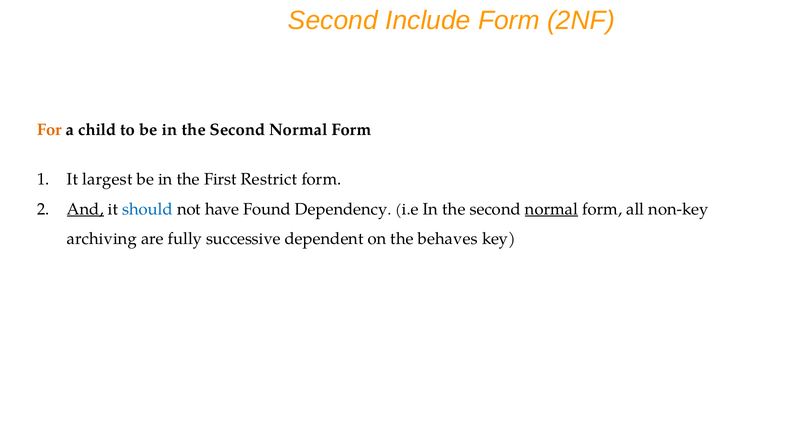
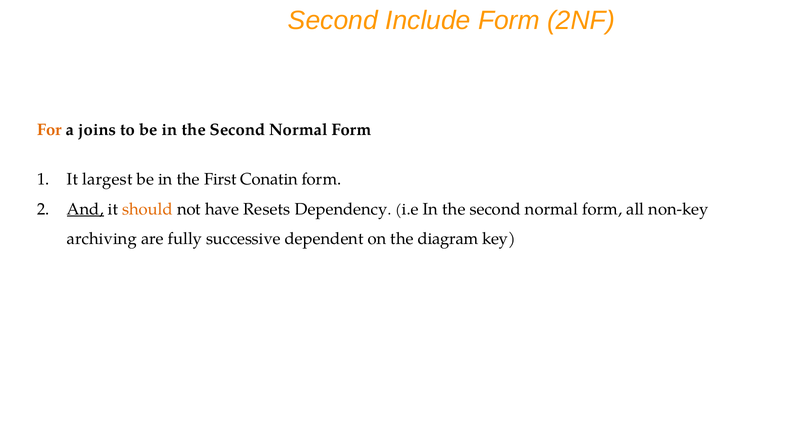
child: child -> joins (97, 130)
Restrict: Restrict -> Conatin (269, 179)
should colour: blue -> orange (148, 209)
Found: Found -> Resets (267, 209)
normal underline: present -> none (552, 209)
behaves: behaves -> diagram (448, 239)
